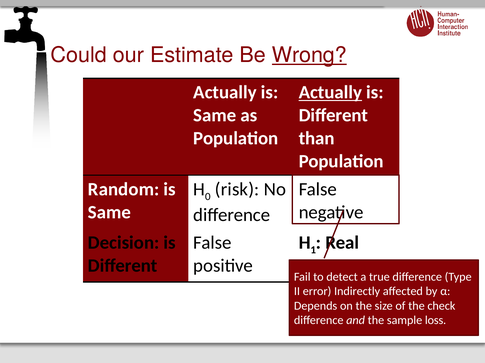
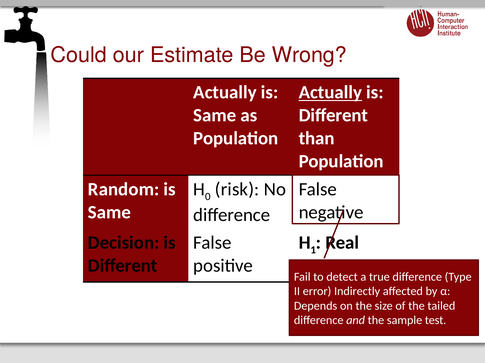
Wrong underline: present -> none (309, 55)
check: check -> tailed (441, 306)
loss: loss -> test (436, 321)
